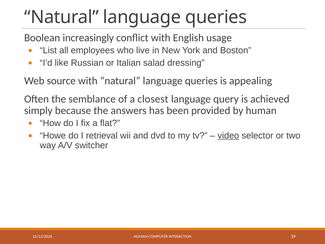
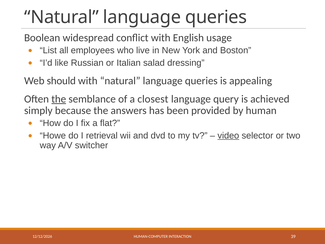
increasingly: increasingly -> widespread (88, 38)
source: source -> should (61, 81)
the underline: none -> present (59, 99)
